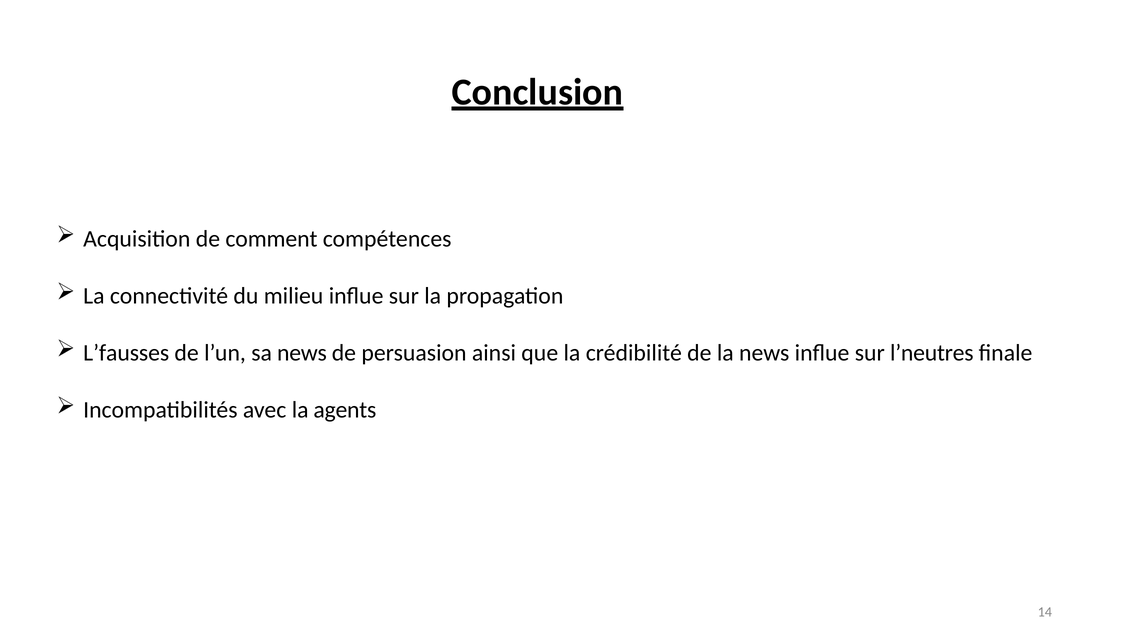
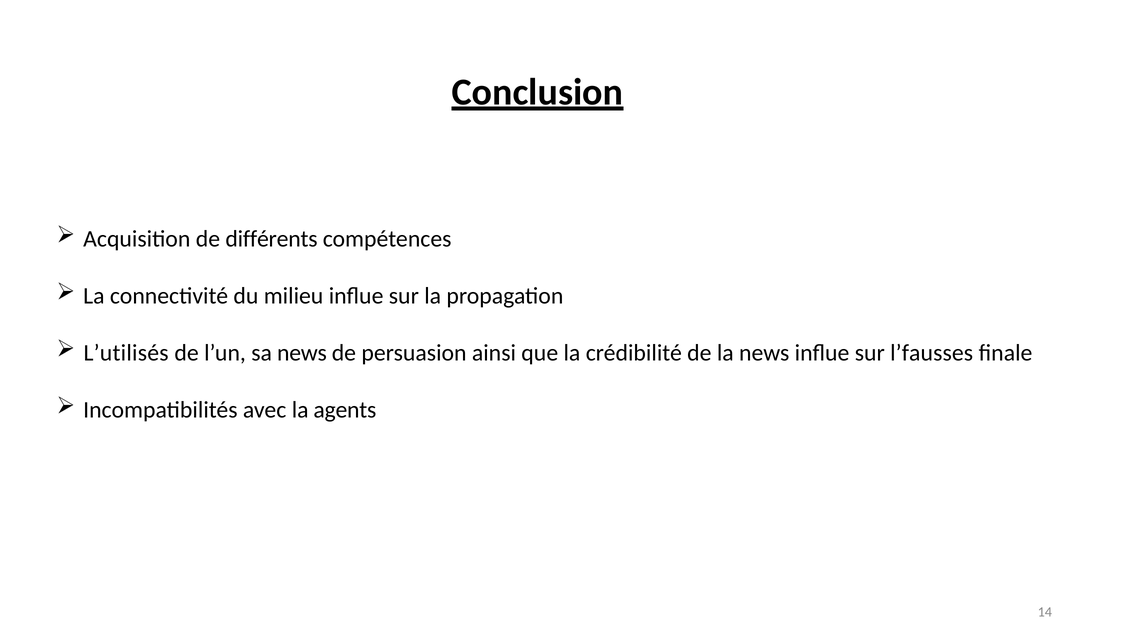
comment: comment -> différents (271, 239)
L’fausses: L’fausses -> L’utilisés (126, 353)
l’neutres: l’neutres -> l’fausses (932, 353)
